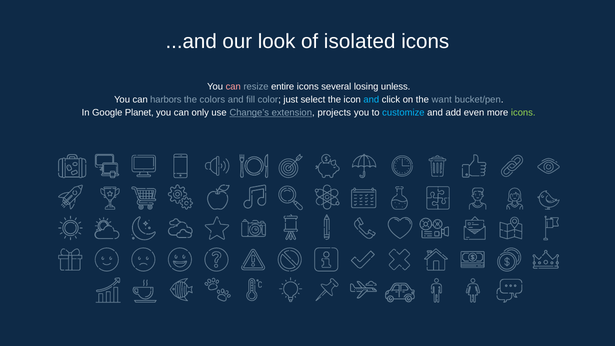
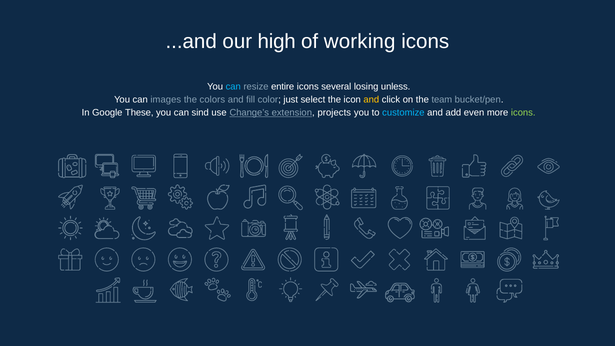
look: look -> high (277, 42)
isolated: isolated -> working (360, 42)
can colour: pink -> light blue (233, 87)
harbors: harbors -> images (166, 100)
and colour: light blue -> yellow (371, 100)
want: want -> team (442, 100)
Planet: Planet -> These (139, 113)
only: only -> sind (200, 113)
